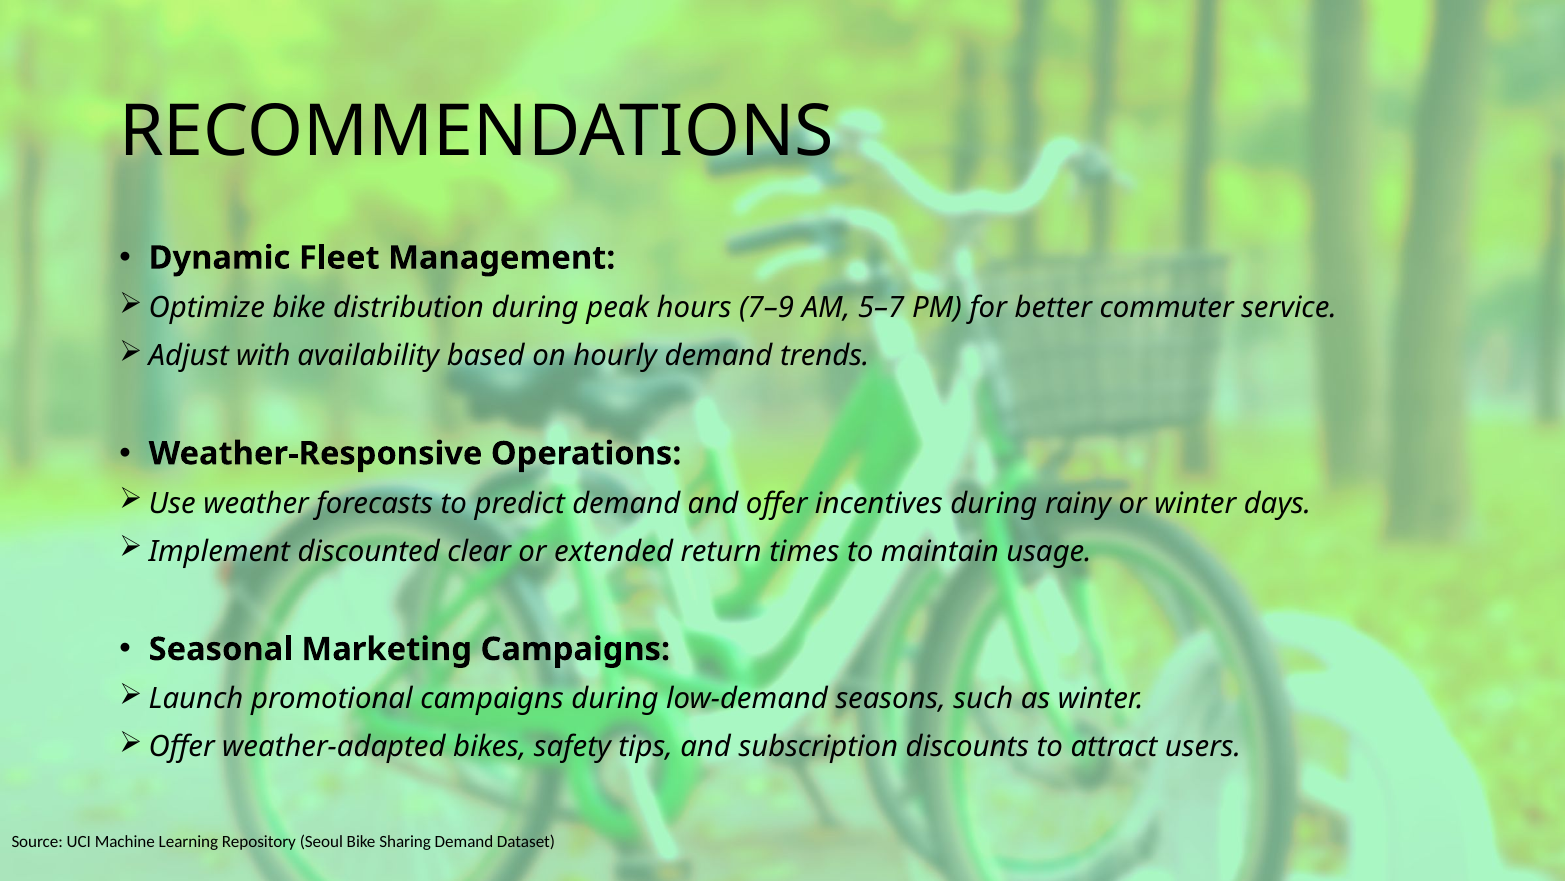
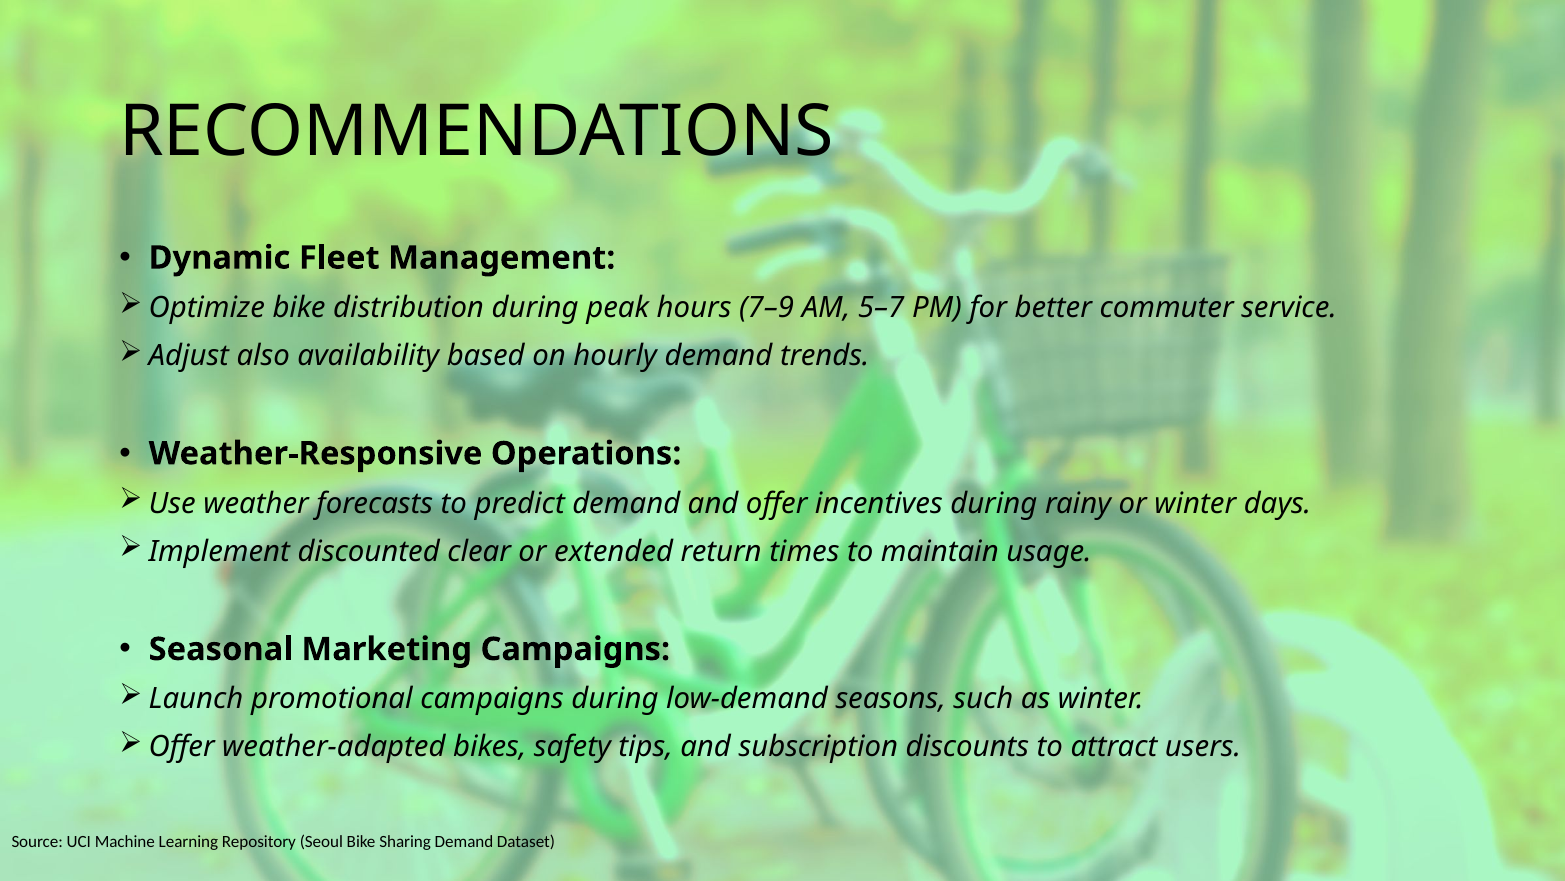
with: with -> also (263, 355)
